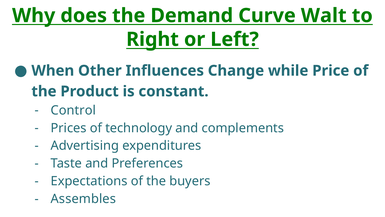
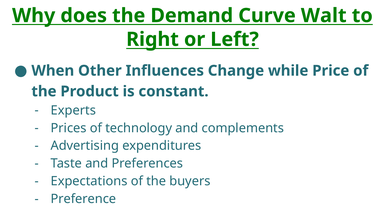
Control: Control -> Experts (73, 110)
Assembles: Assembles -> Preference (83, 199)
